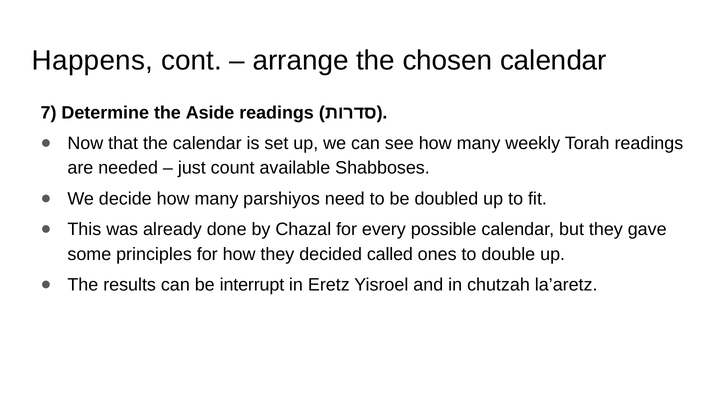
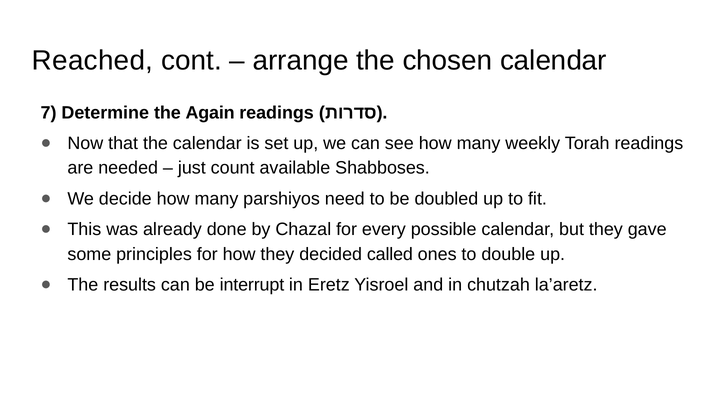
Happens: Happens -> Reached (93, 61)
Aside: Aside -> Again (210, 113)
